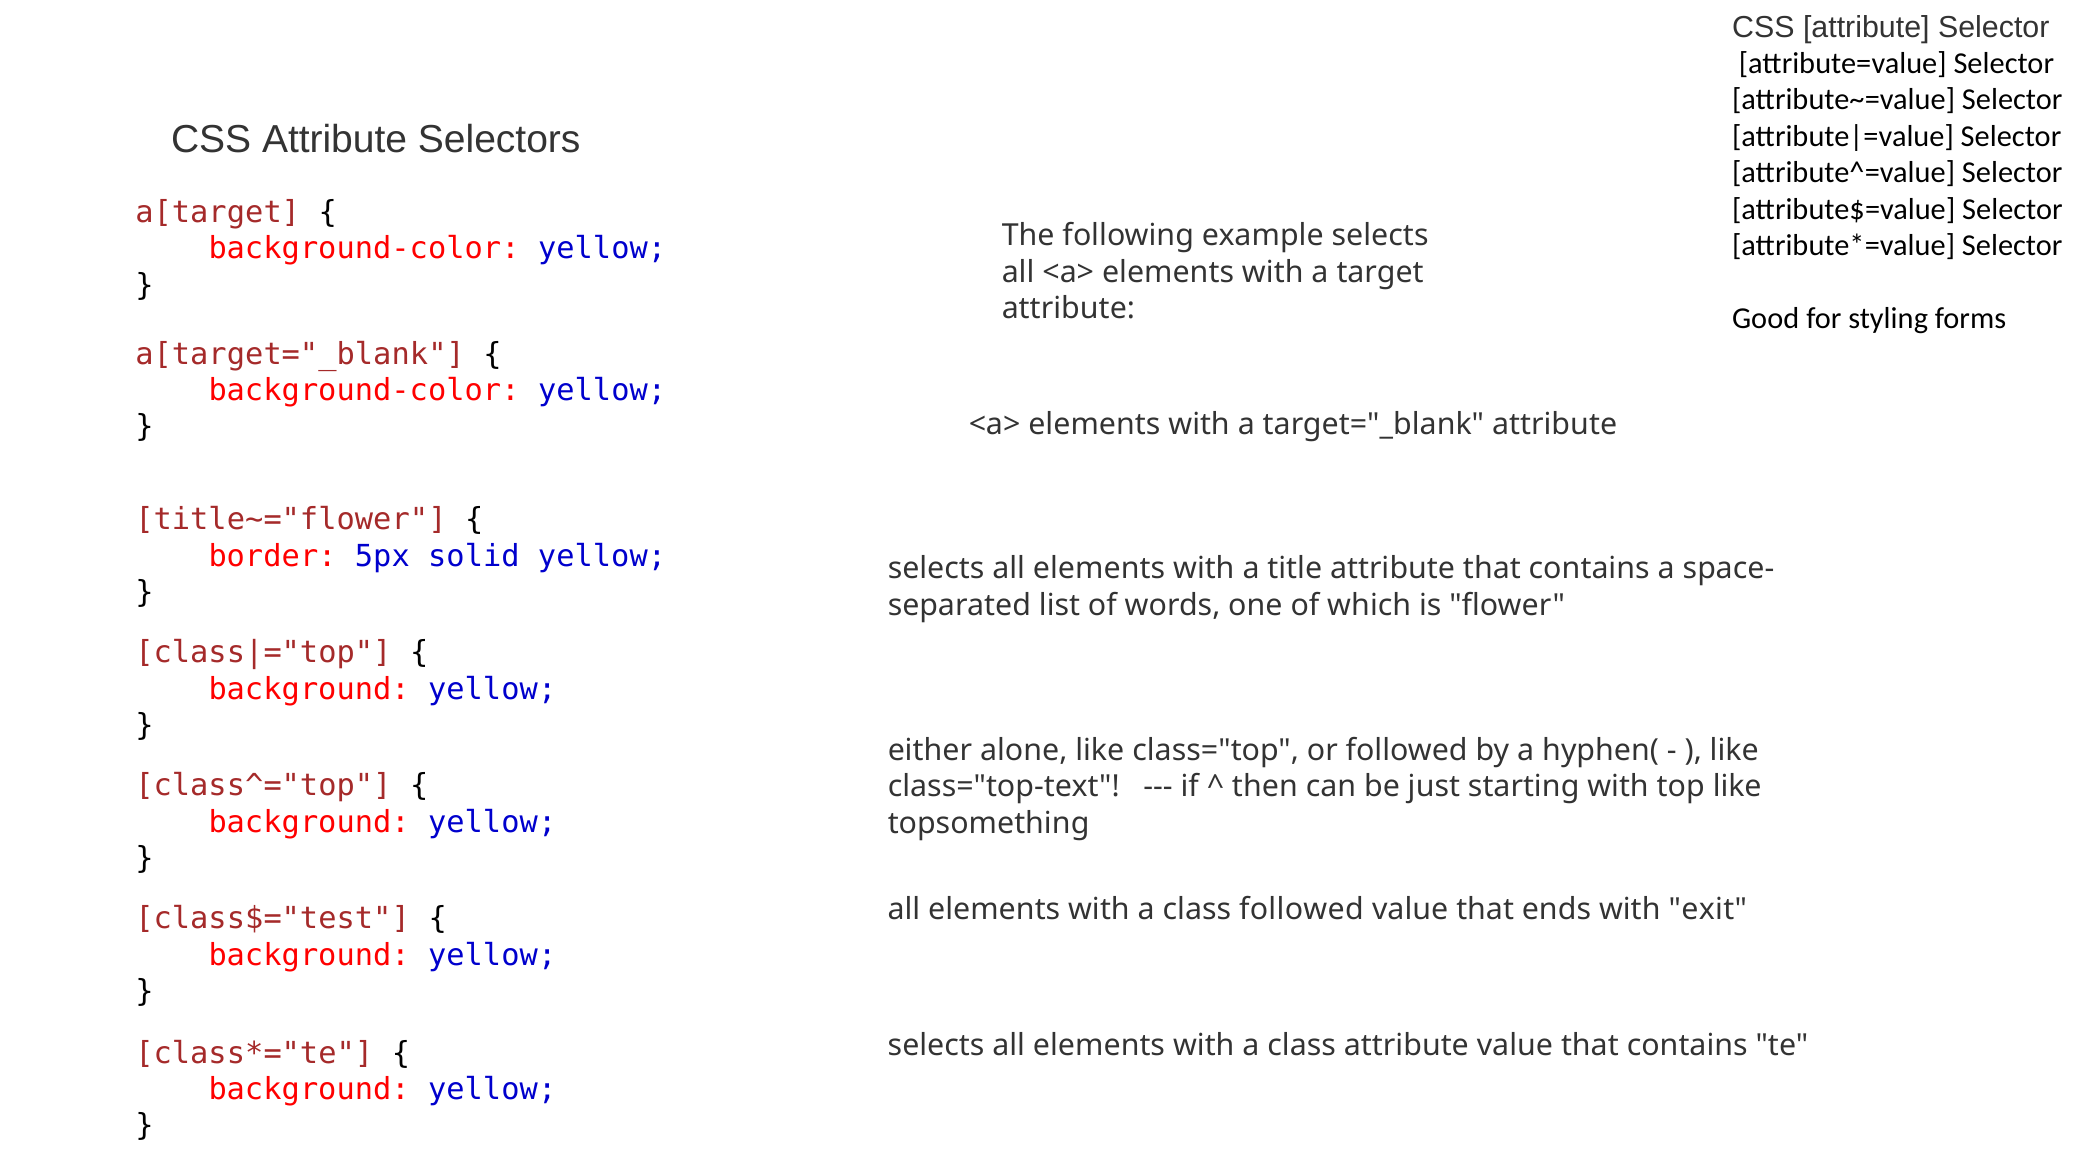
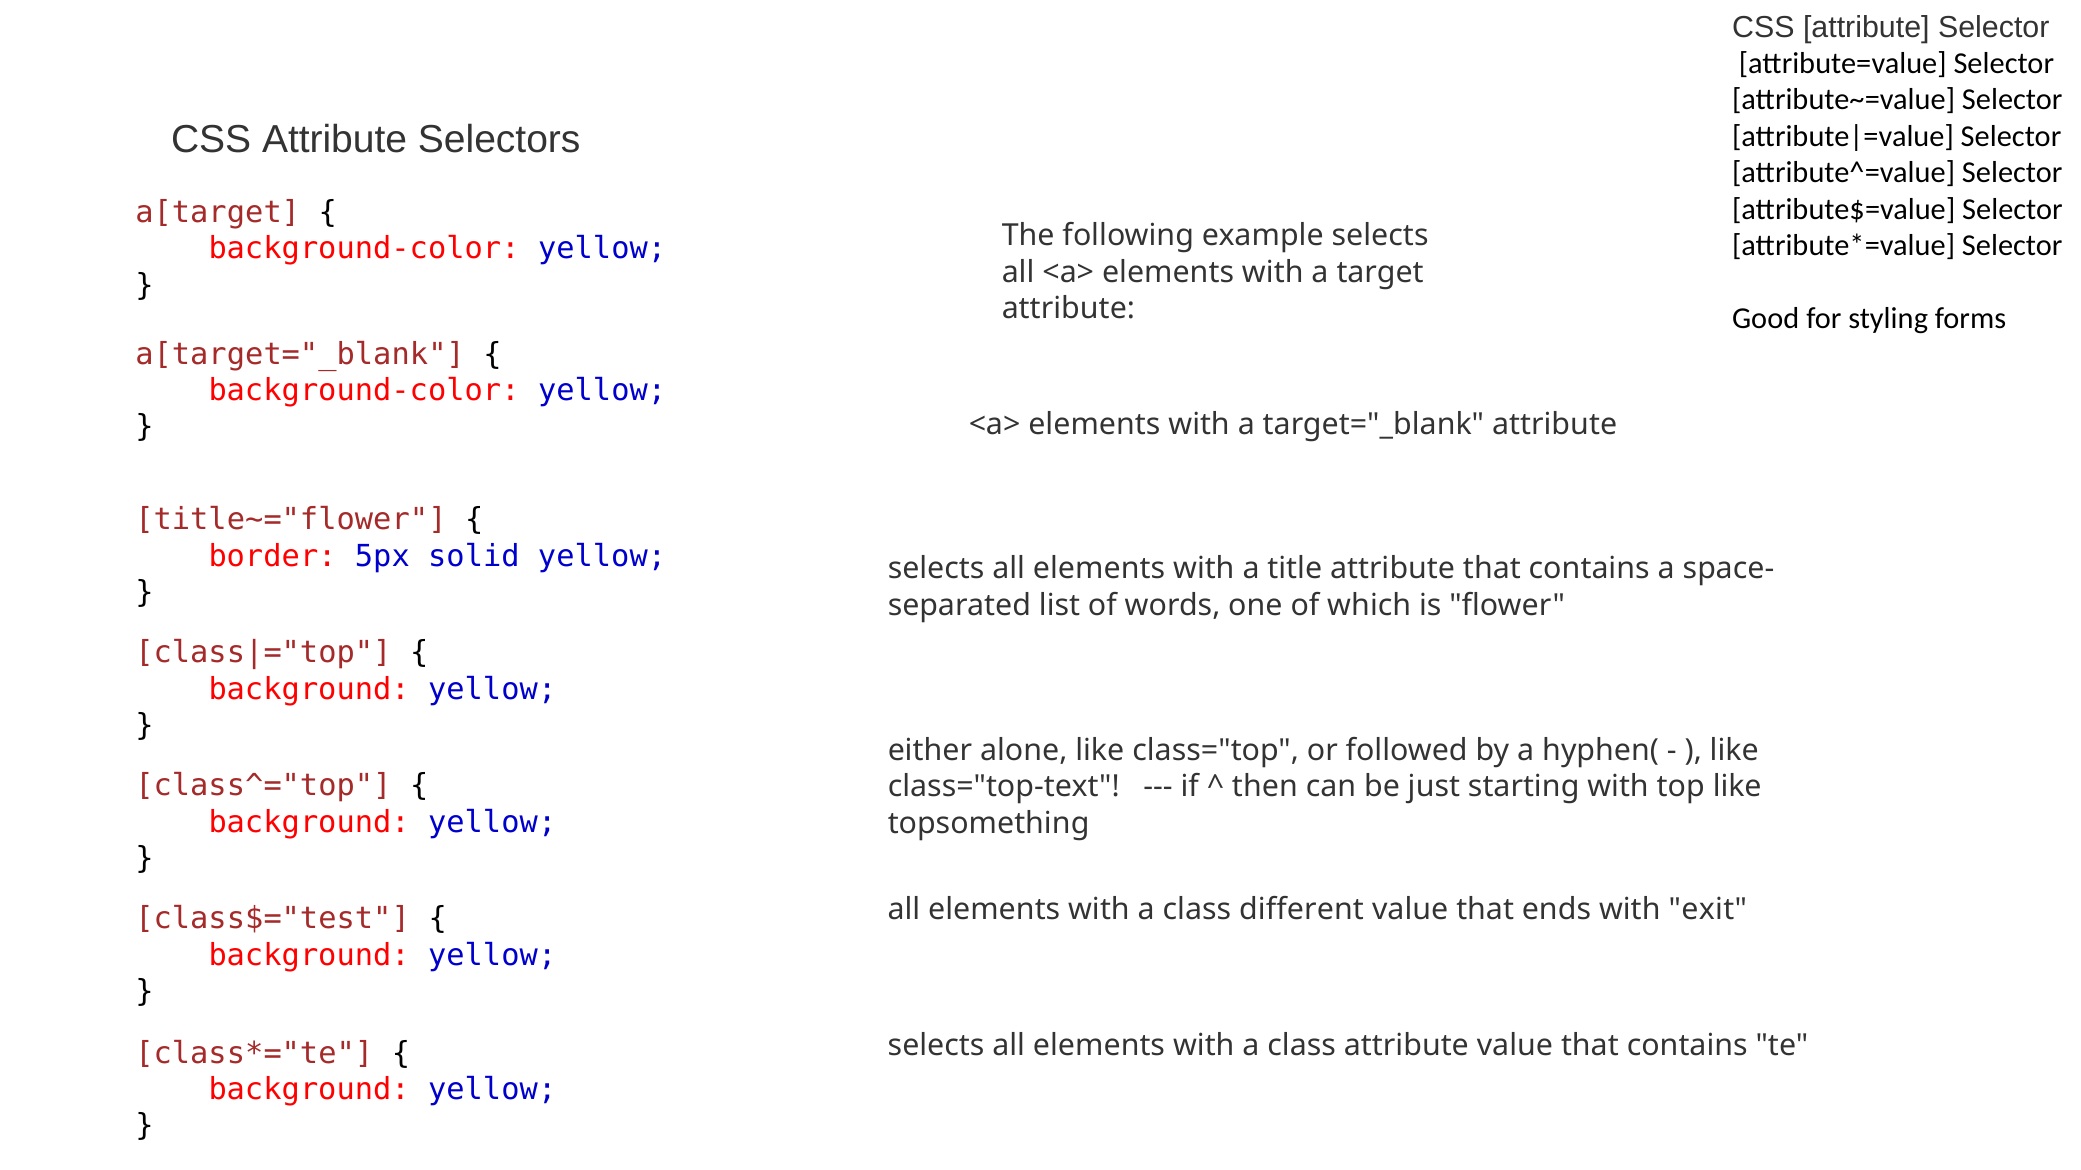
class followed: followed -> different (1301, 910)
